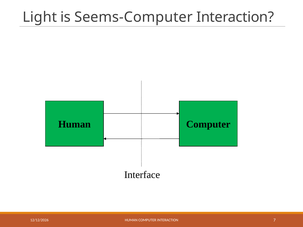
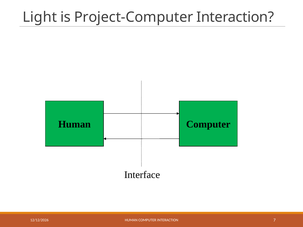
Seems-Computer: Seems-Computer -> Project-Computer (134, 17)
